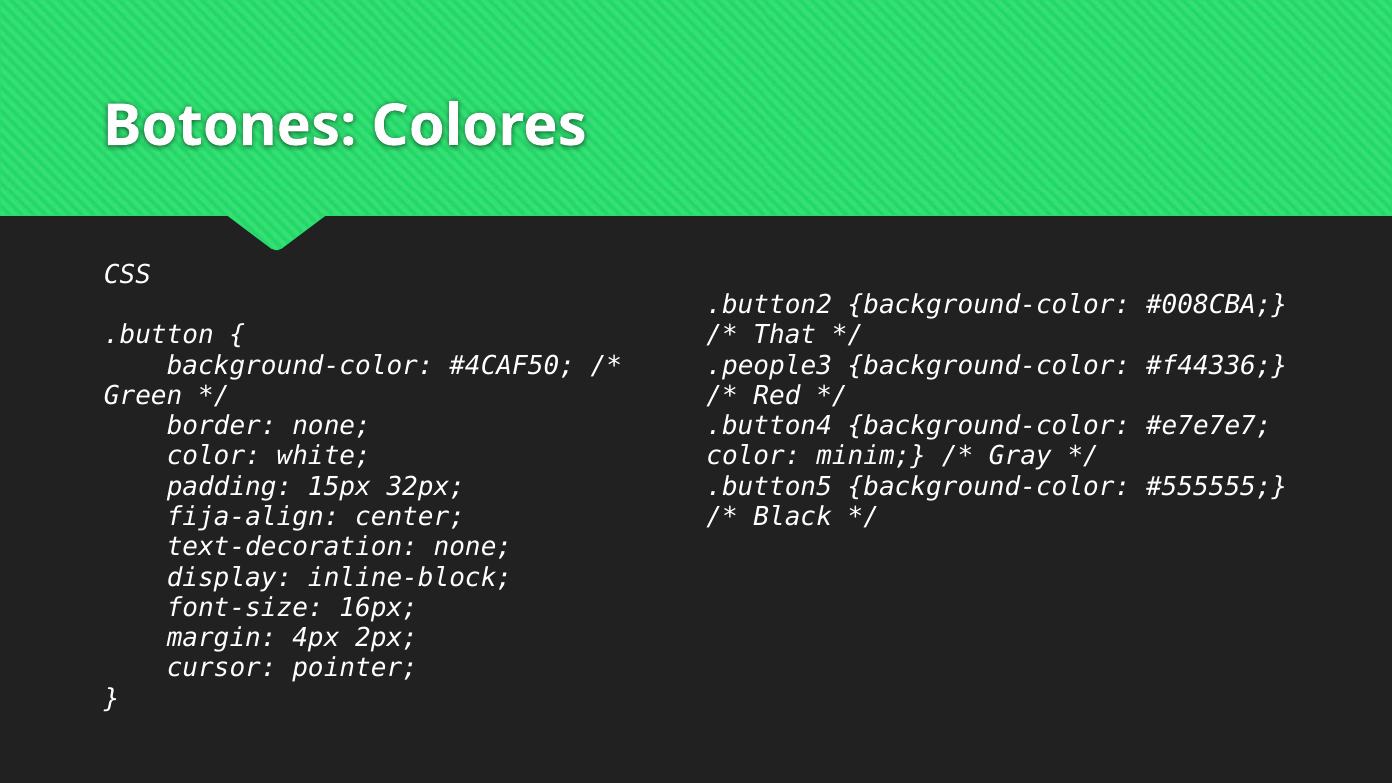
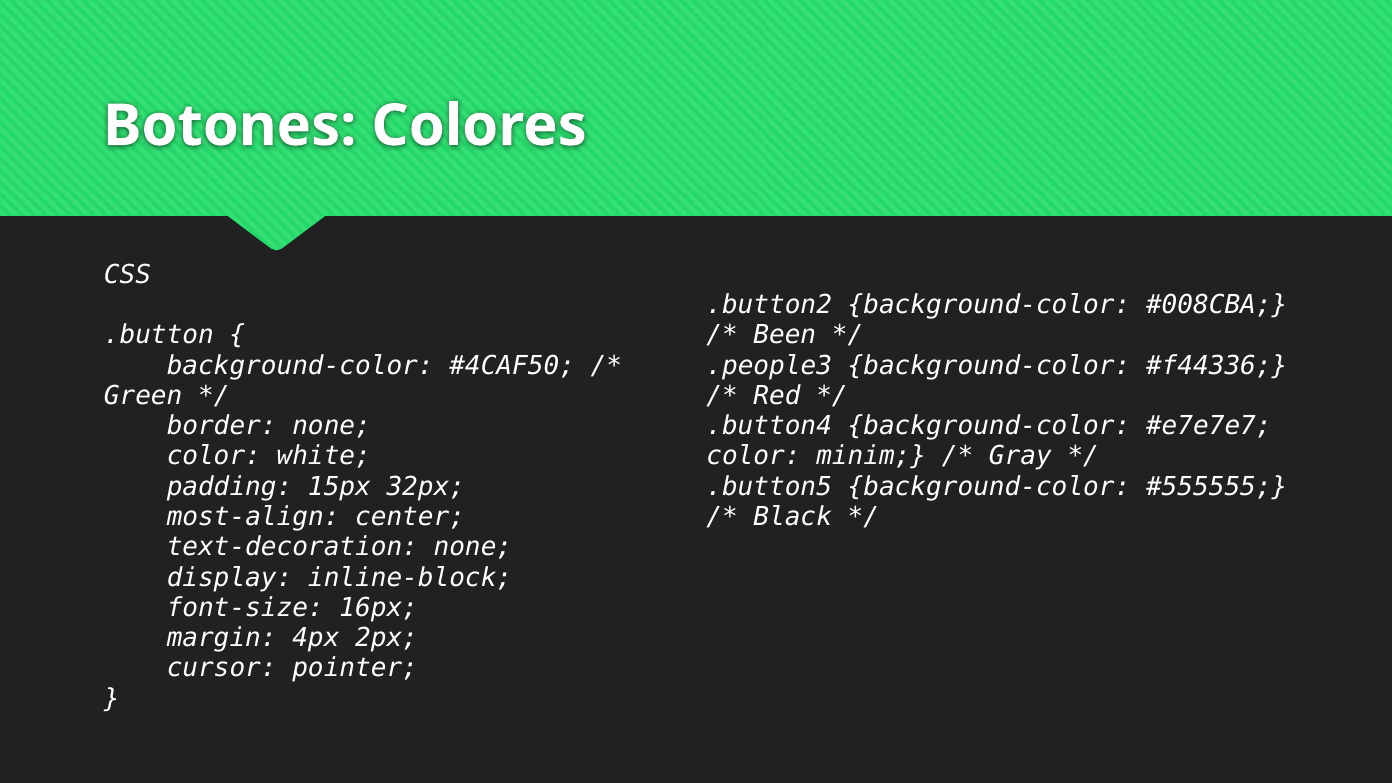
That: That -> Been (785, 335)
fija-align: fija-align -> most-align (253, 517)
